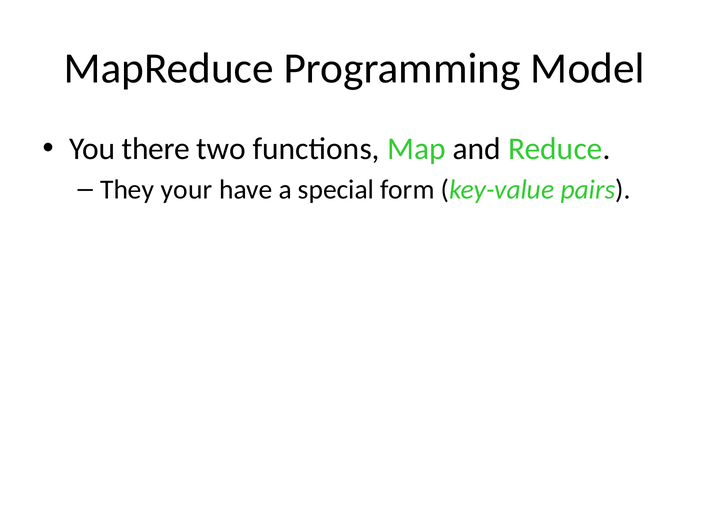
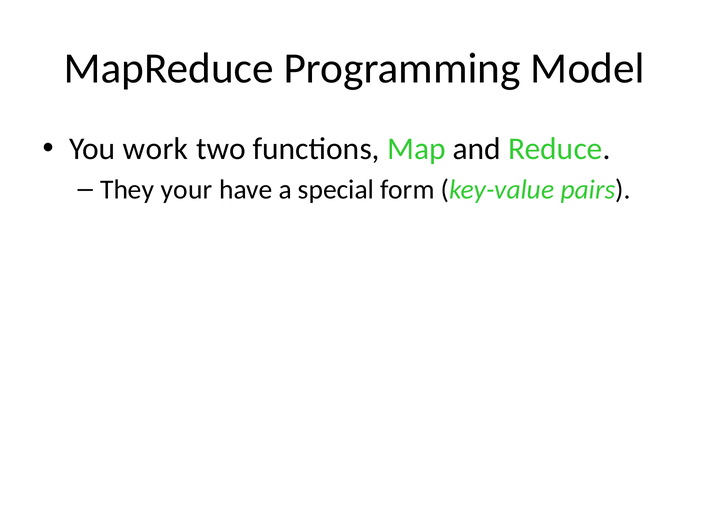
there: there -> work (156, 149)
